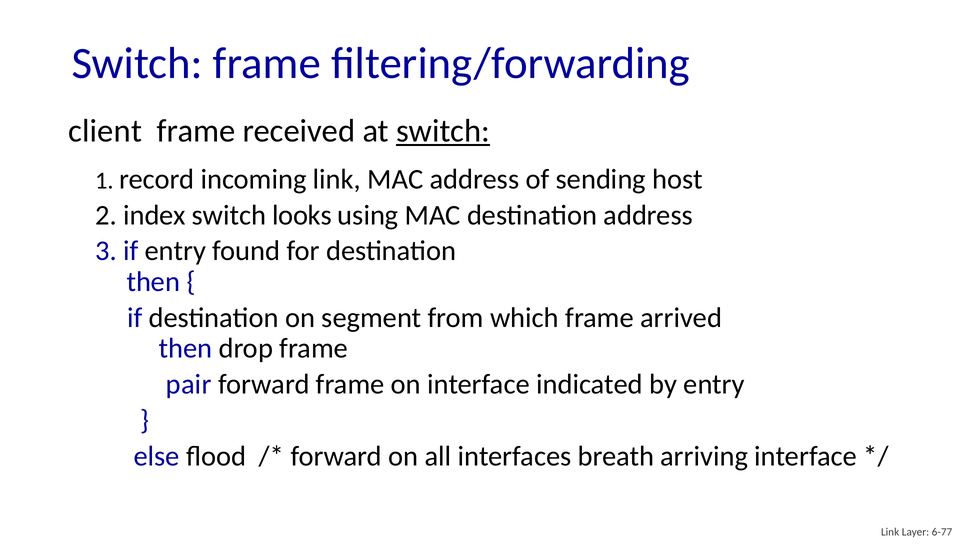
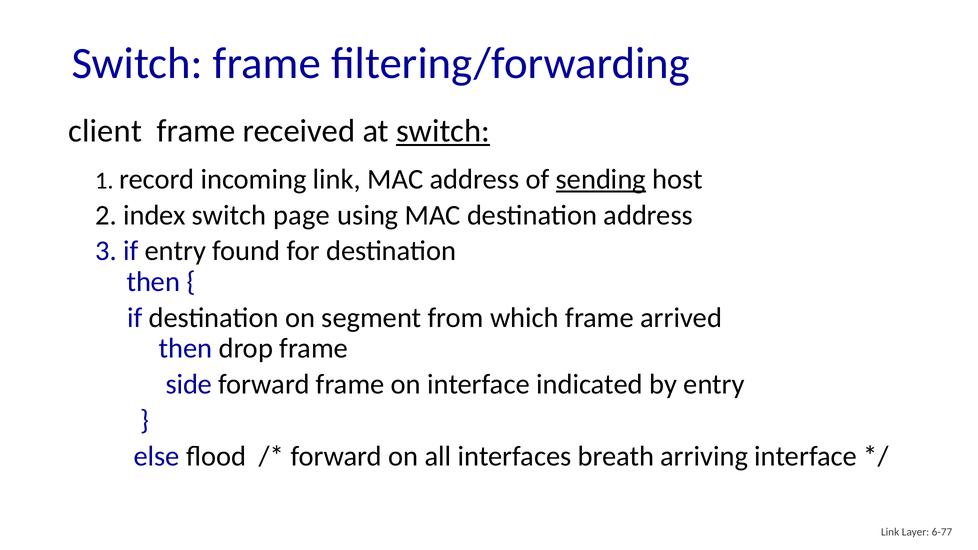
sending underline: none -> present (601, 179)
looks: looks -> page (302, 215)
pair: pair -> side (189, 385)
